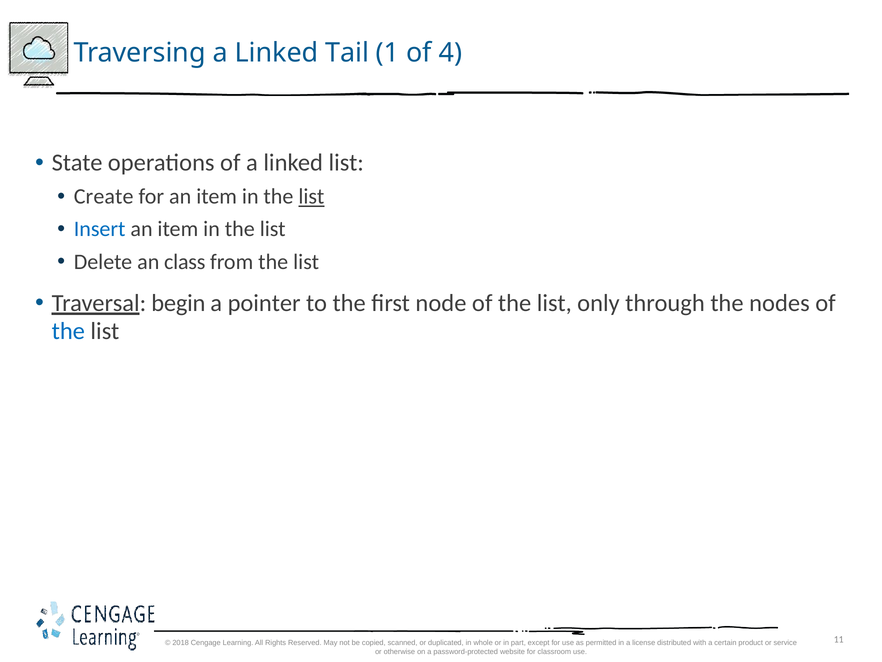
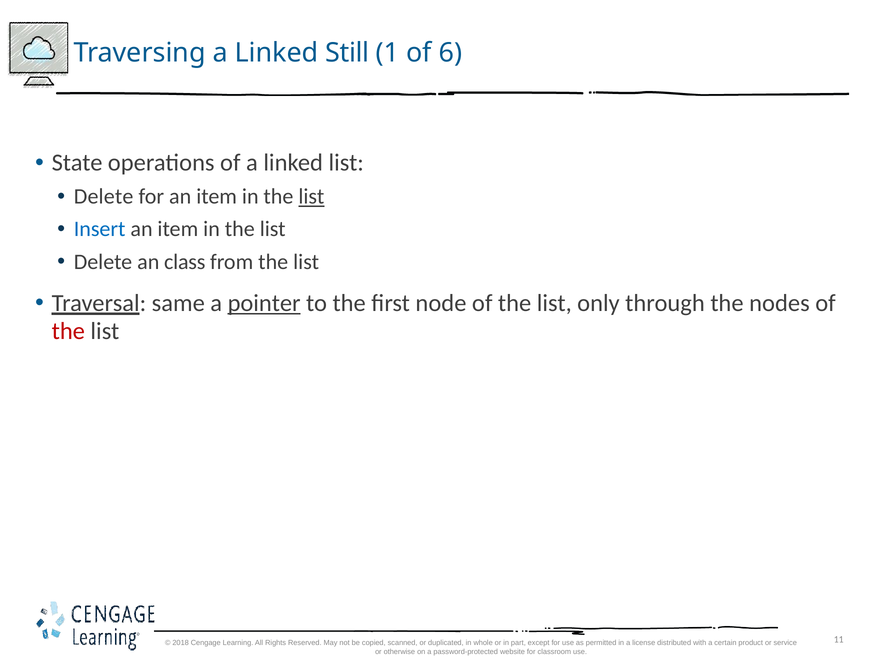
Tail: Tail -> Still (347, 53)
4: 4 -> 6 (451, 53)
Create: Create -> Delete (104, 197)
begin: begin -> same (178, 303)
pointer underline: none -> present (264, 303)
the colour: blue -> red (68, 331)
